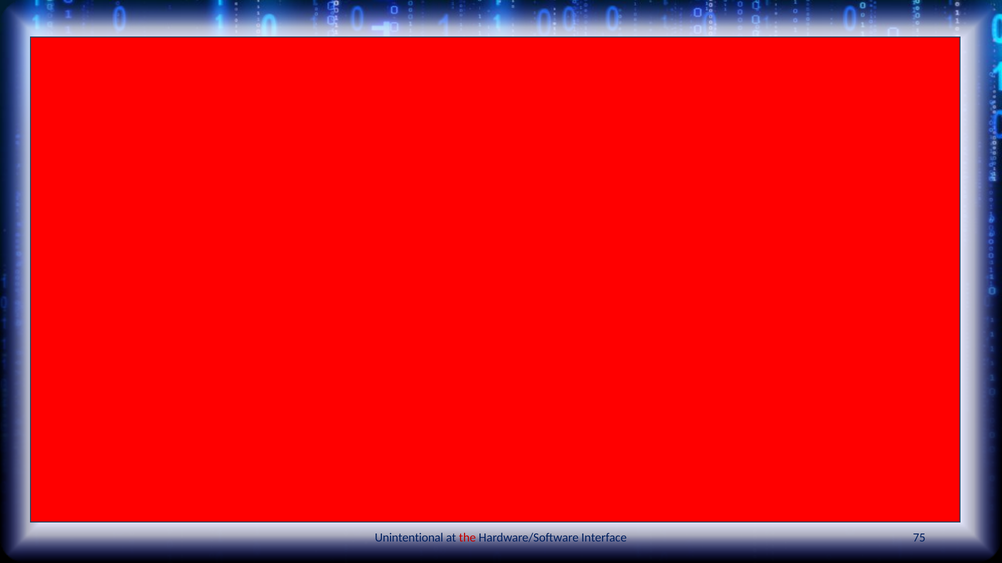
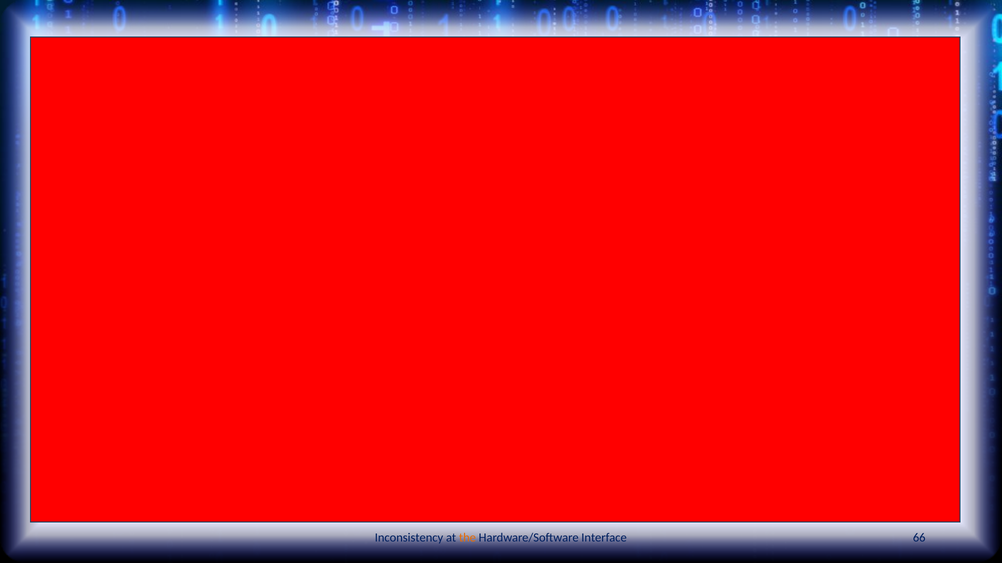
Unintentional: Unintentional -> Inconsistency (409, 538)
the colour: red -> orange (467, 538)
75: 75 -> 66 (919, 538)
